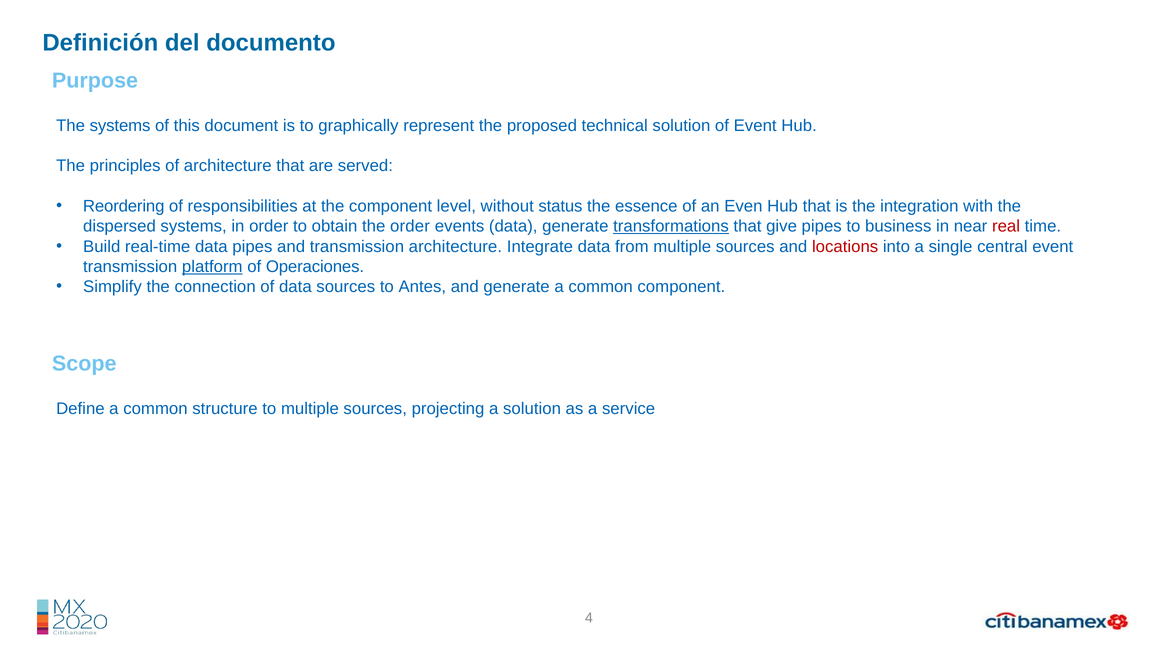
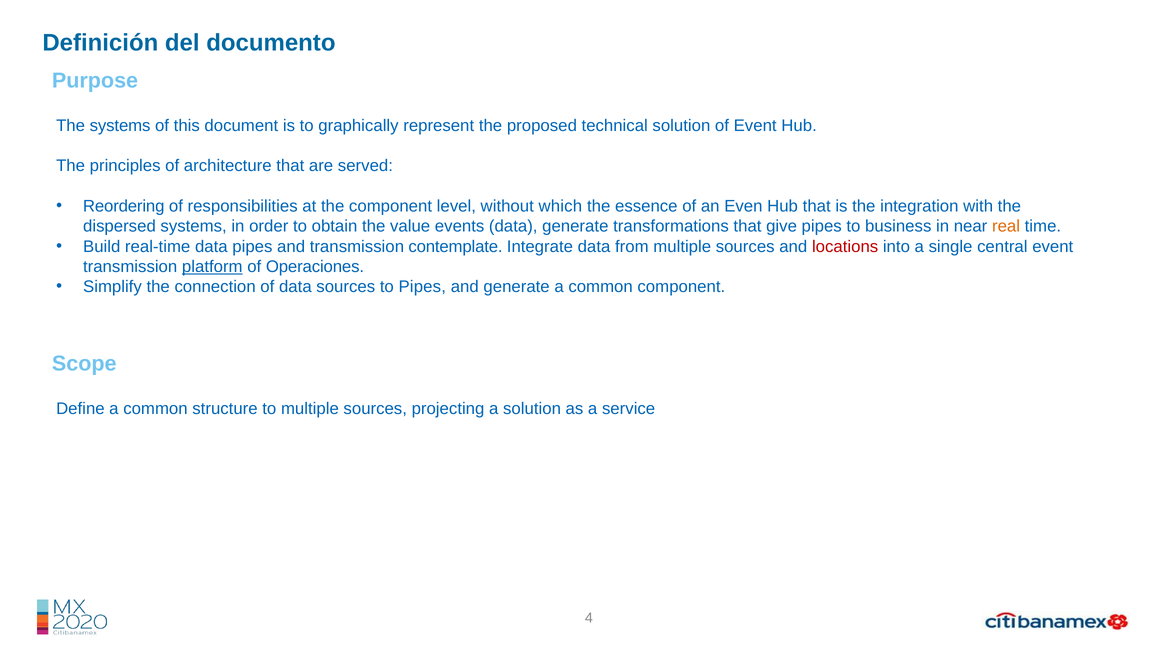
status: status -> which (560, 206)
the order: order -> value (410, 226)
transformations underline: present -> none (671, 226)
real colour: red -> orange (1006, 226)
transmission architecture: architecture -> contemplate (456, 246)
to Antes: Antes -> Pipes (422, 287)
